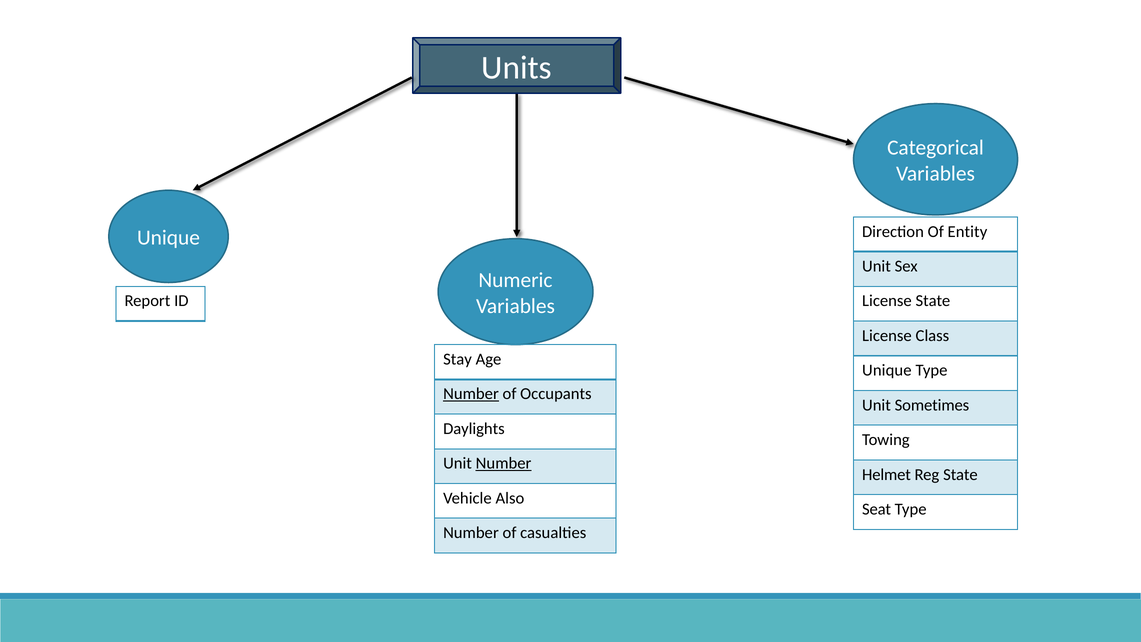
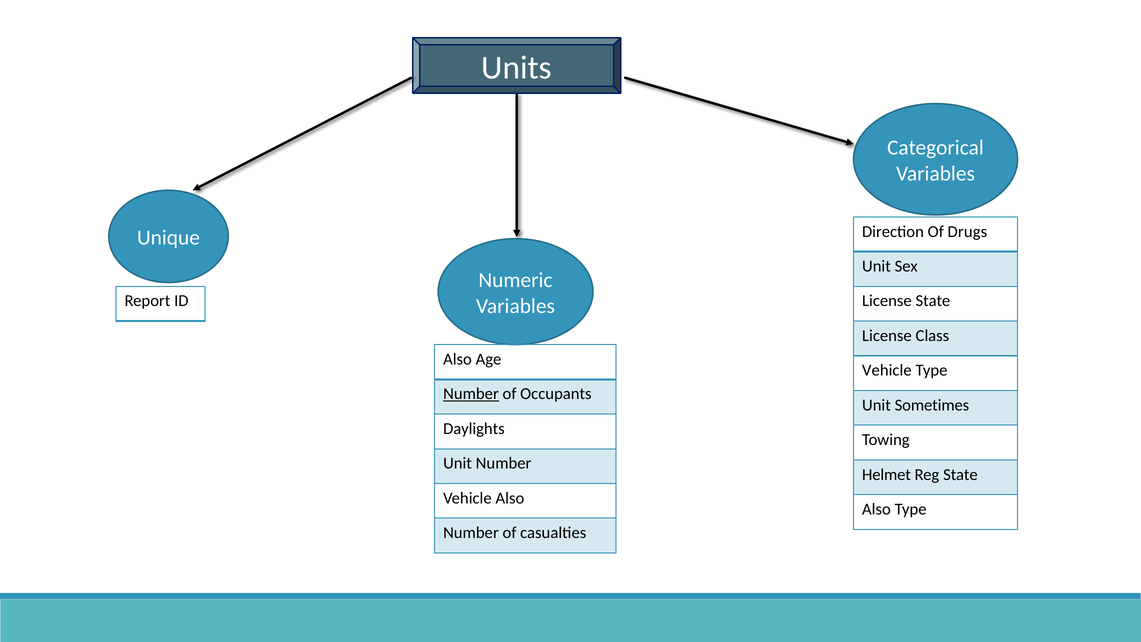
Entity: Entity -> Drugs (967, 231)
Stay: Stay -> Also (458, 359)
Unique: Unique -> Vehicle (887, 370)
Number underline: present -> none (504, 463)
Seat: Seat -> Also (876, 509)
